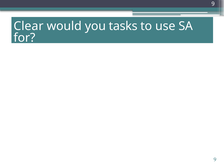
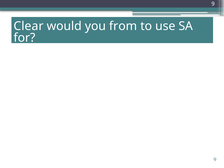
tasks: tasks -> from (123, 26)
